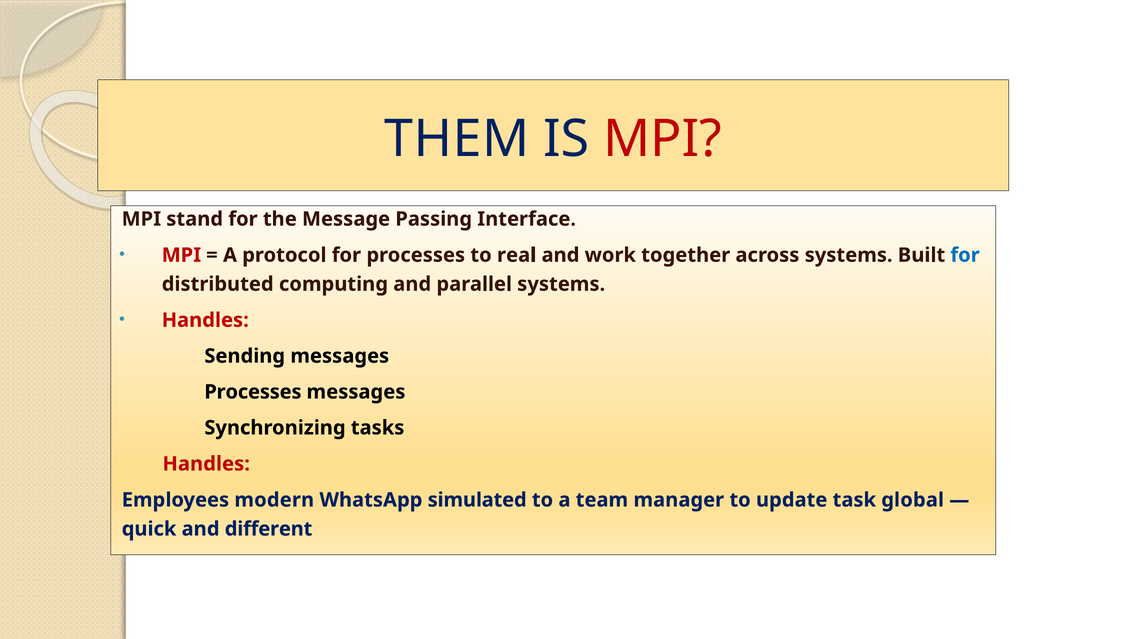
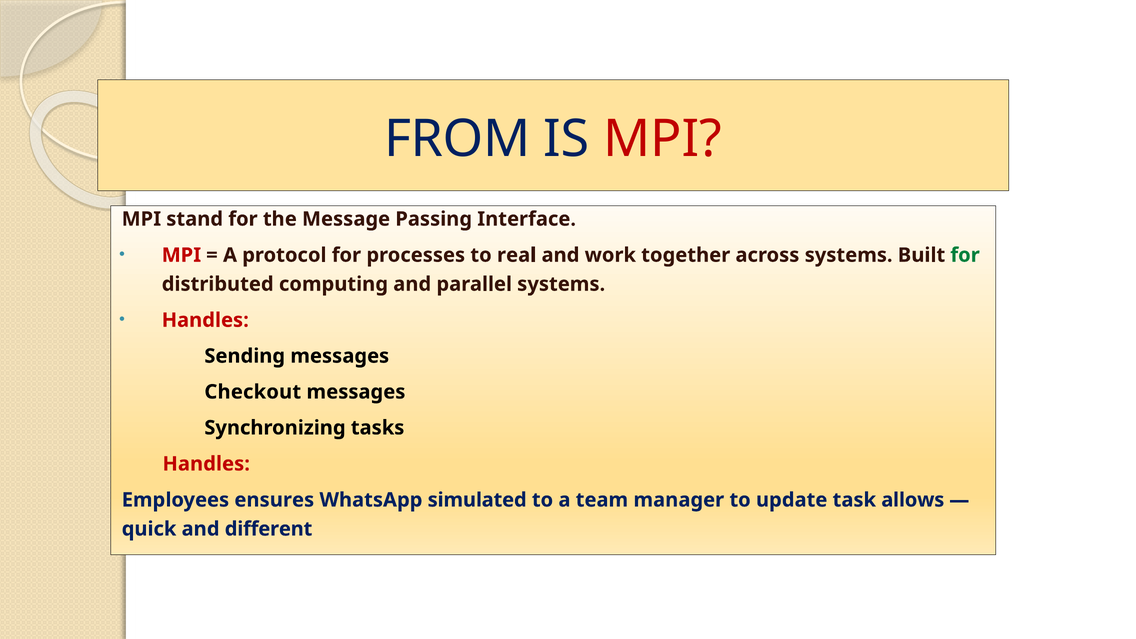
THEM: THEM -> FROM (457, 139)
for colour: blue -> green (965, 255)
Processes: Processes -> Checkout (253, 392)
modern: modern -> ensures (274, 500)
global: global -> allows (913, 500)
